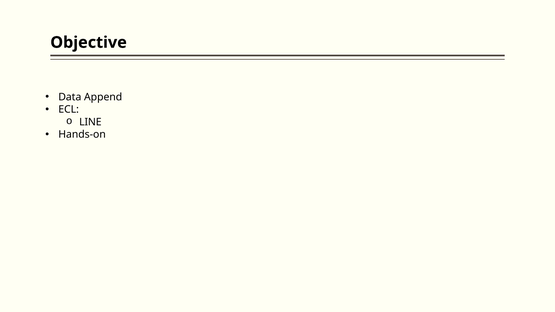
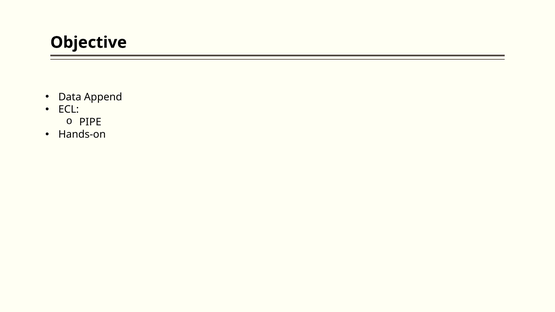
LINE: LINE -> PIPE (90, 122)
